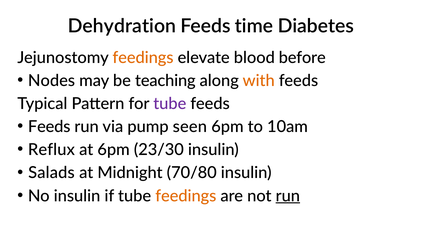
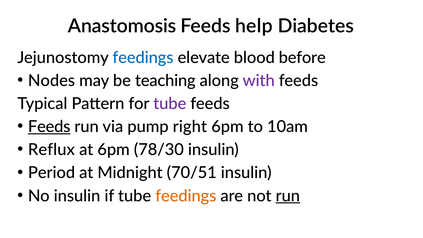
Dehydration: Dehydration -> Anastomosis (122, 26)
time: time -> help (254, 26)
feedings colour: orange -> blue (143, 58)
with colour: orange -> purple (259, 81)
Feeds underline: none -> present (49, 127)
seen: seen -> right (190, 127)
23/30: 23/30 -> 78/30 (159, 150)
Salads: Salads -> Period (52, 173)
70/80: 70/80 -> 70/51 (192, 173)
